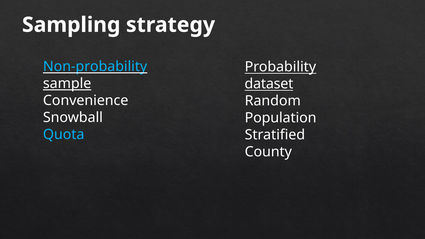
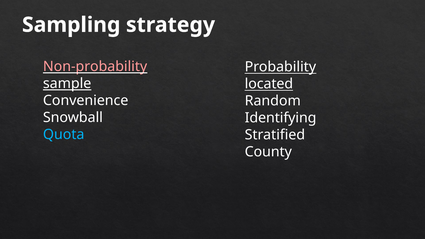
Non-probability colour: light blue -> pink (95, 66)
dataset: dataset -> located (269, 84)
Population: Population -> Identifying (281, 118)
